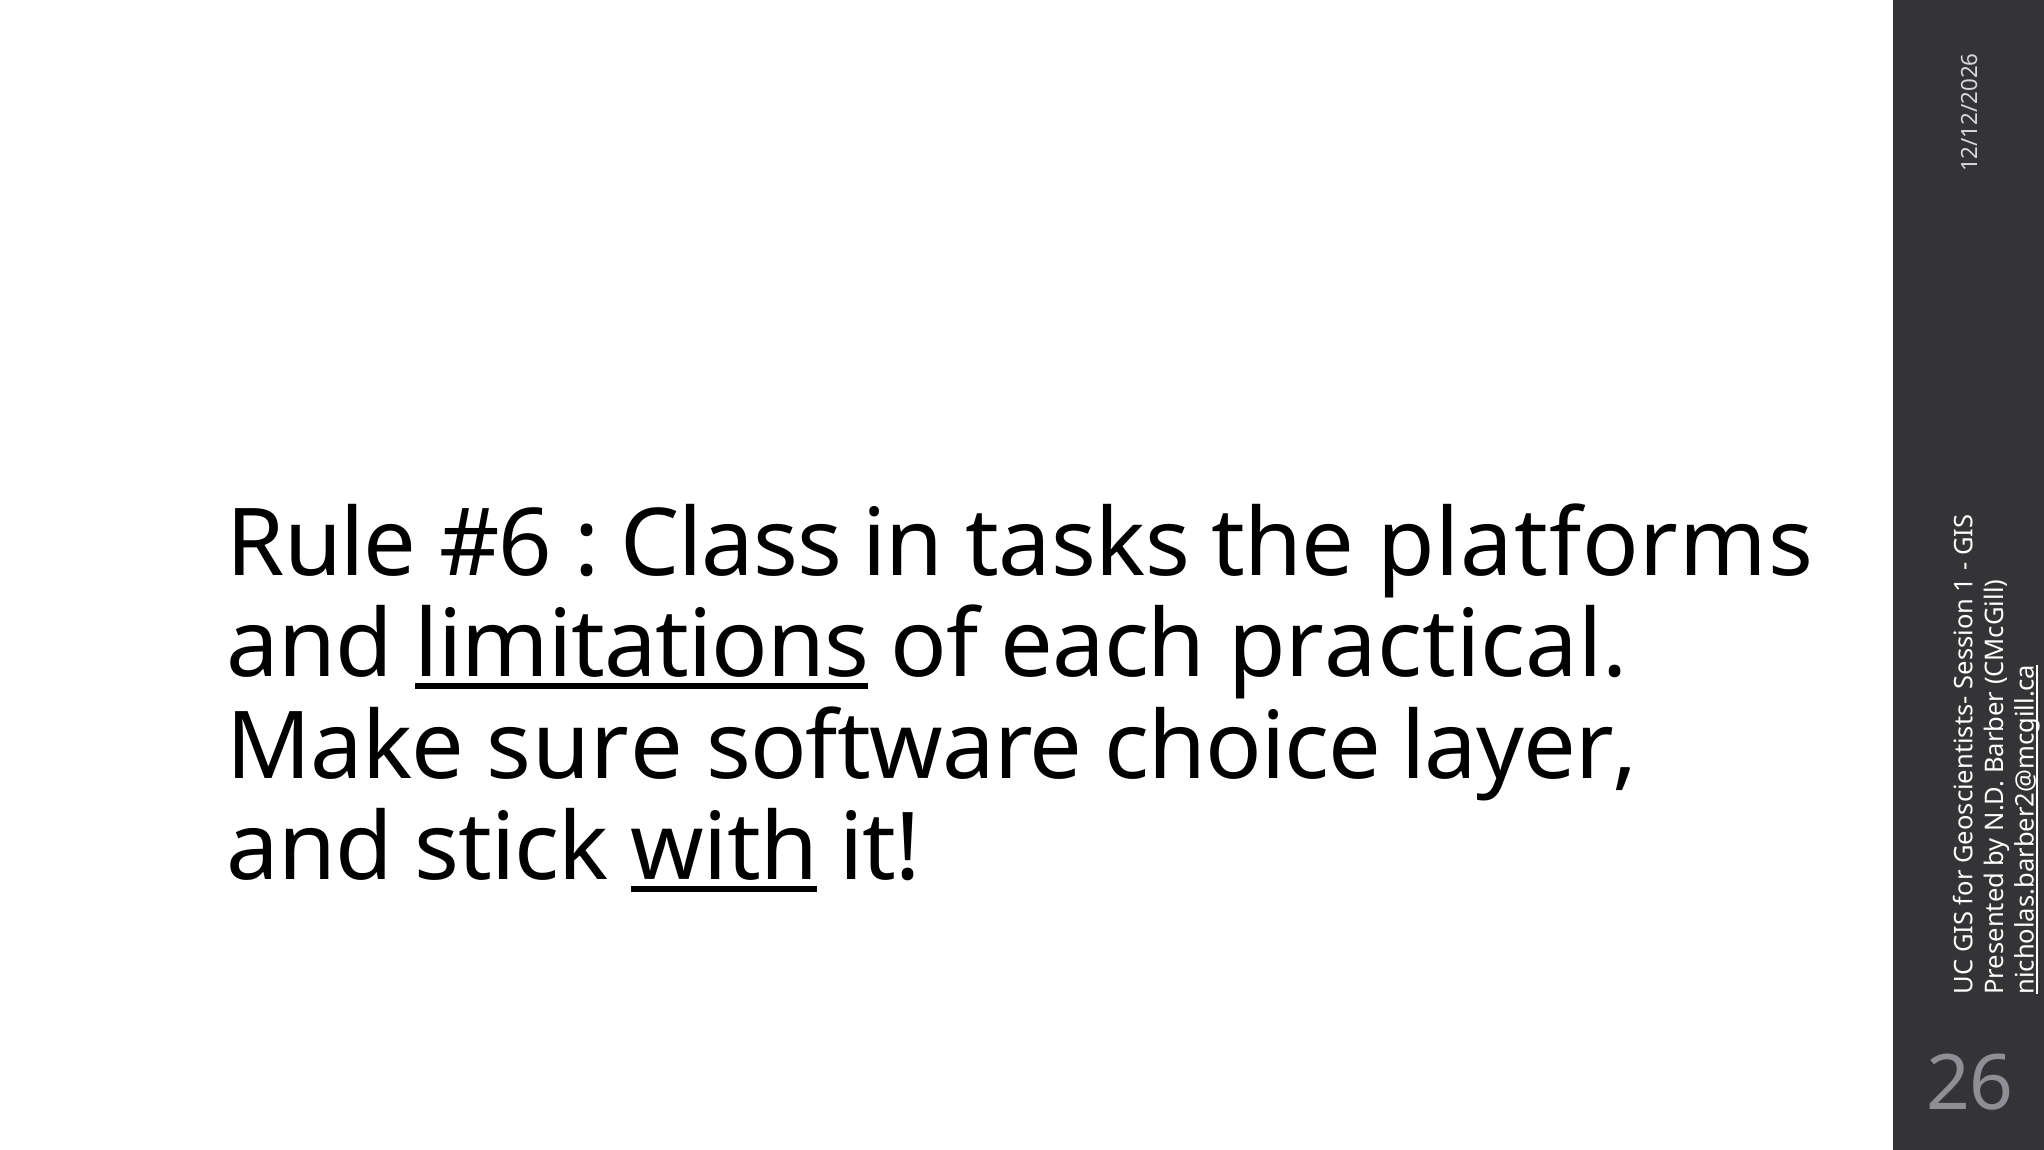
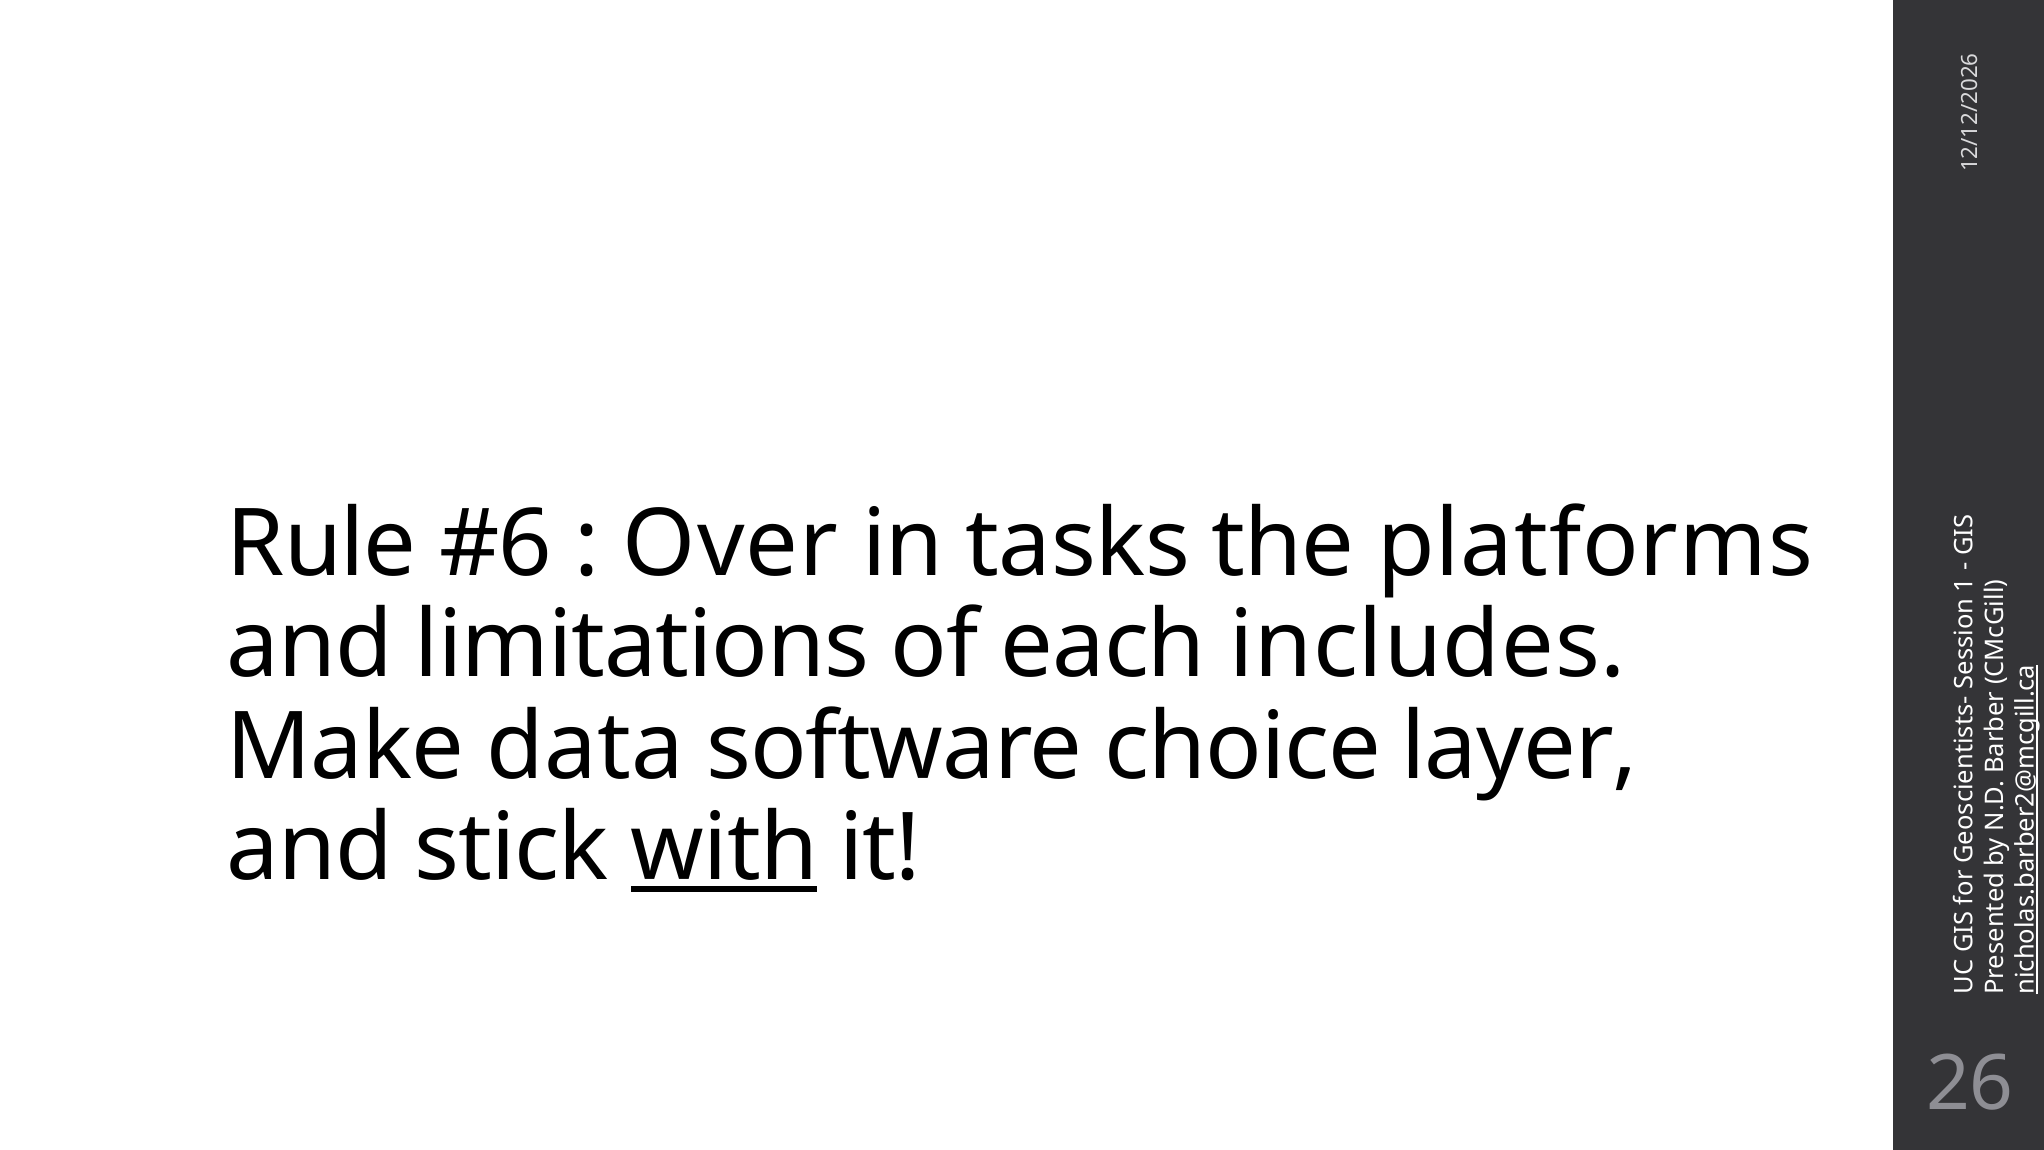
Class: Class -> Over (730, 544)
limitations underline: present -> none (642, 646)
practical: practical -> includes (1428, 646)
sure: sure -> data (585, 747)
